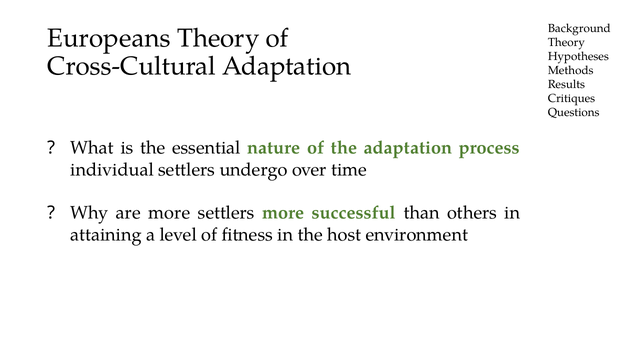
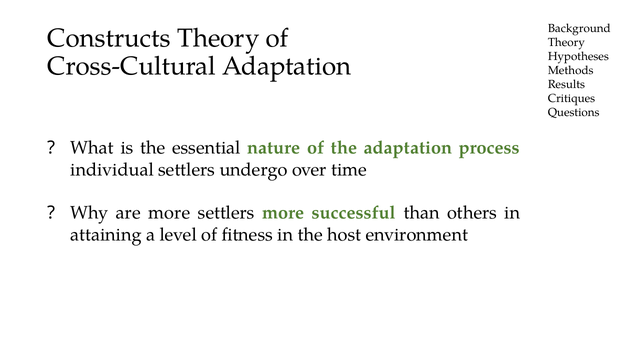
Europeans: Europeans -> Constructs (109, 38)
